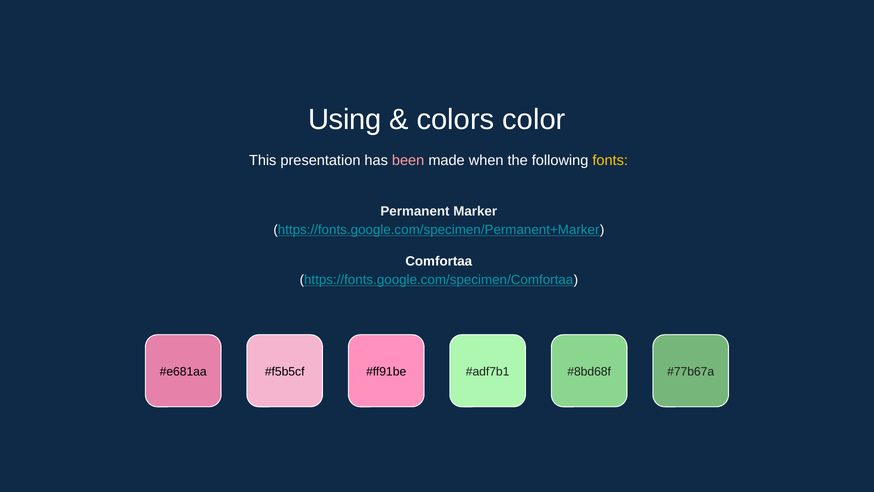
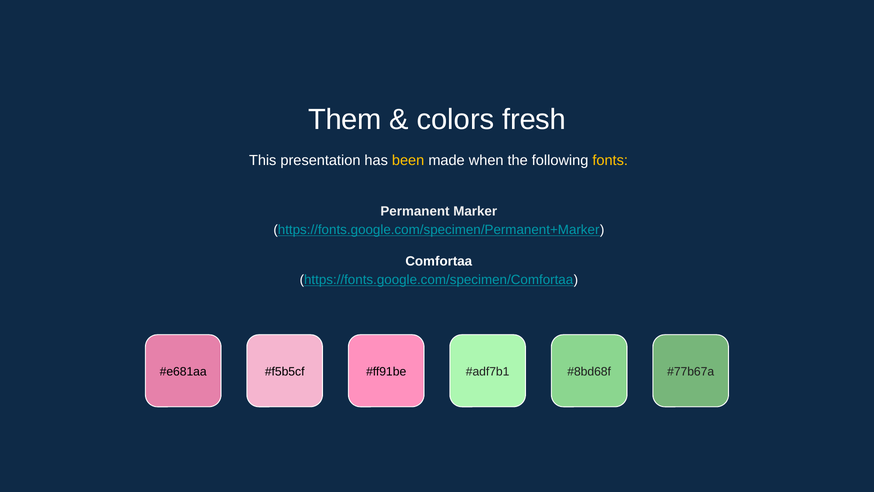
Using: Using -> Them (345, 119)
color: color -> fresh (534, 119)
been colour: pink -> yellow (408, 160)
